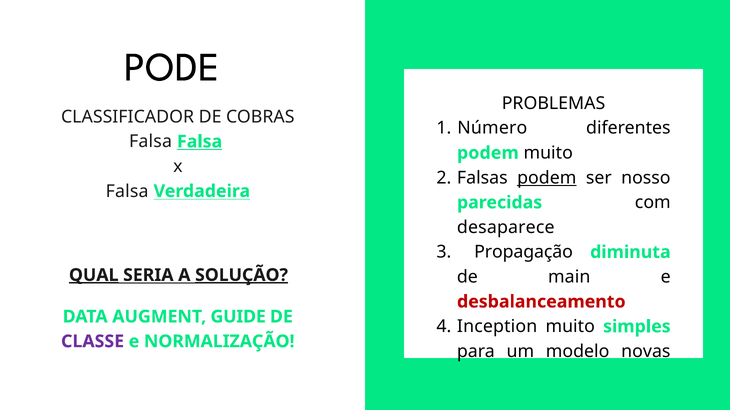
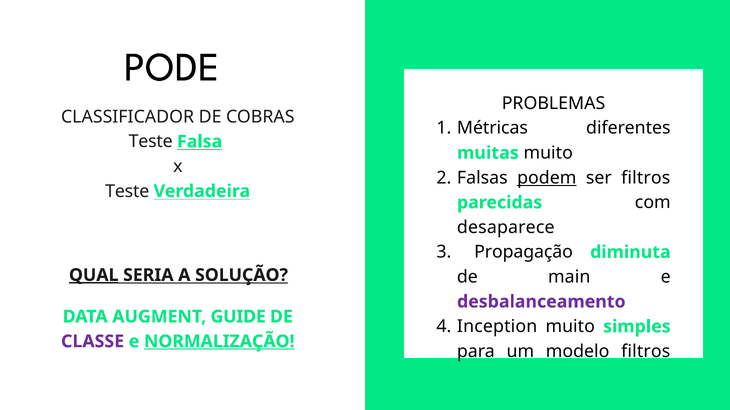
Número: Número -> Métricas (492, 128)
Falsa: Falsa -> Teste (151, 142)
podem: podem -> muitas (488, 153)
ser nosso: nosso -> filtros (646, 178)
Falsa: Falsa -> Teste (127, 191)
SOLUÇÃO underline: present -> none (242, 275)
desbalanceamento colour: red -> purple (541, 302)
NORMALIZAÇÃO underline: none -> present (219, 342)
modelo novas: novas -> filtros (646, 352)
